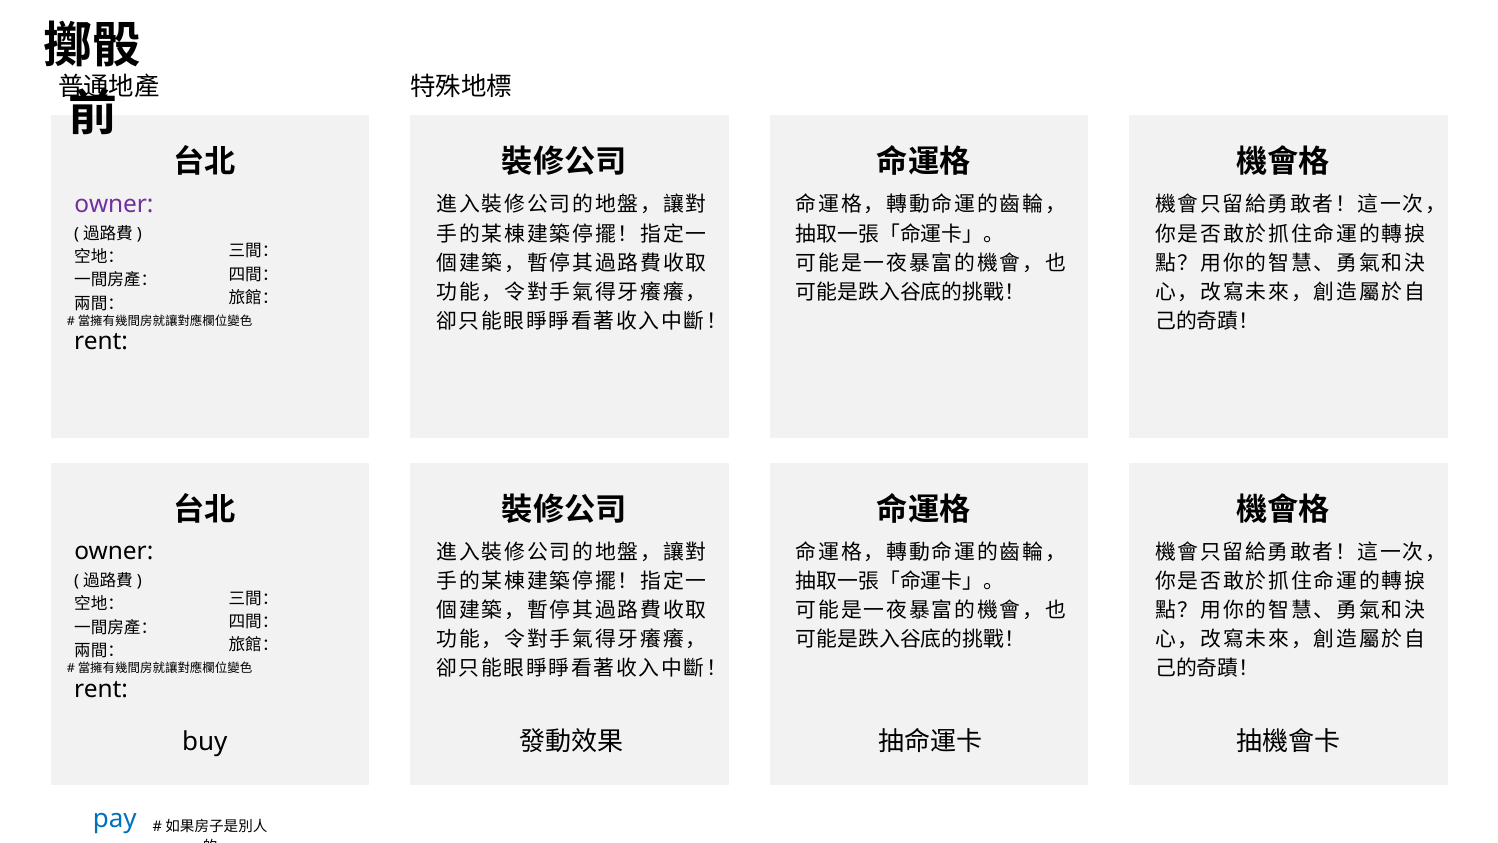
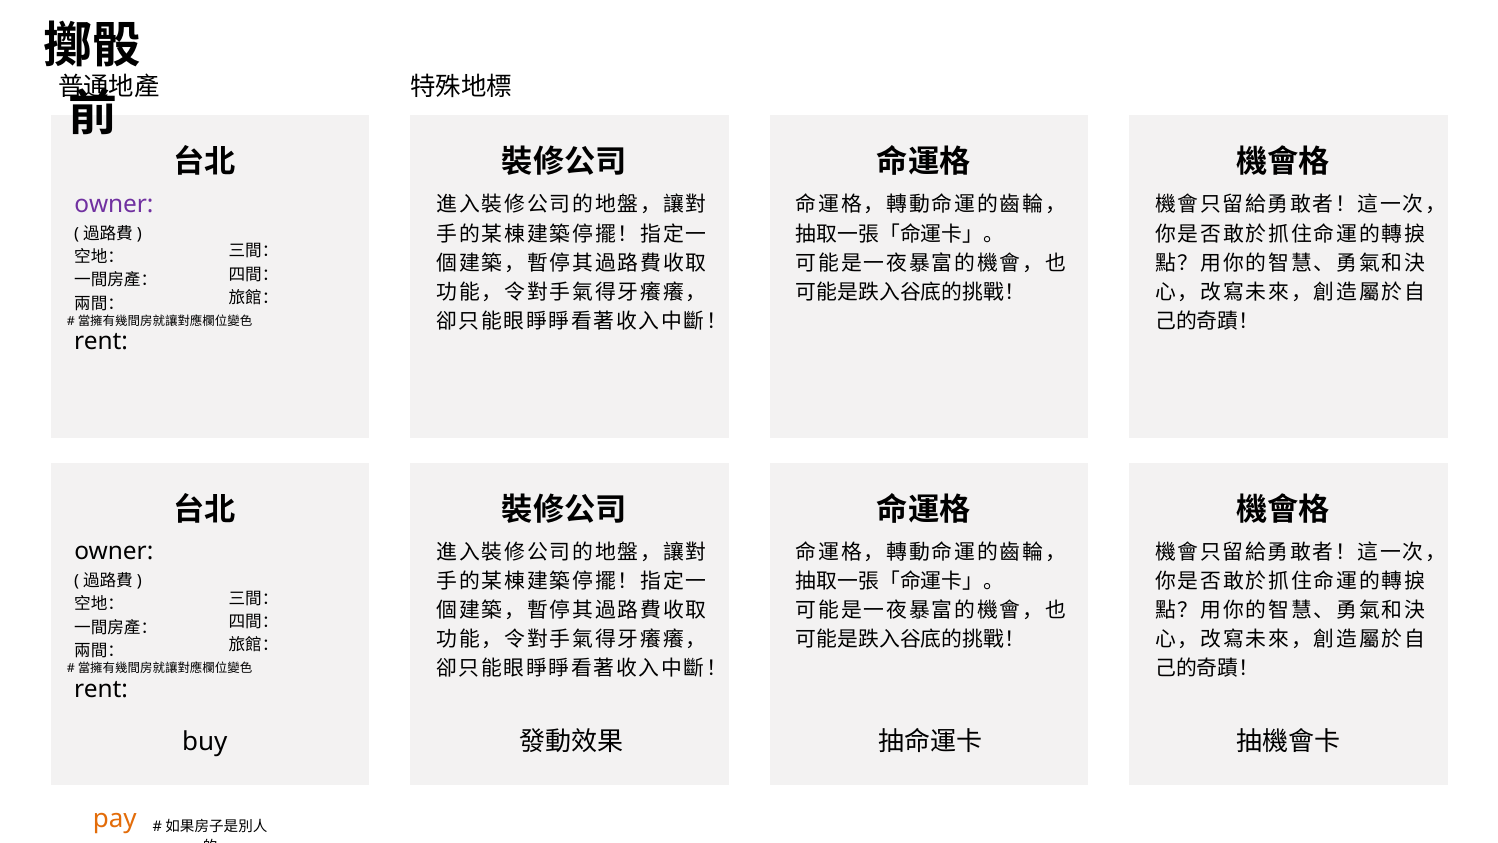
pay colour: blue -> orange (115, 819)
